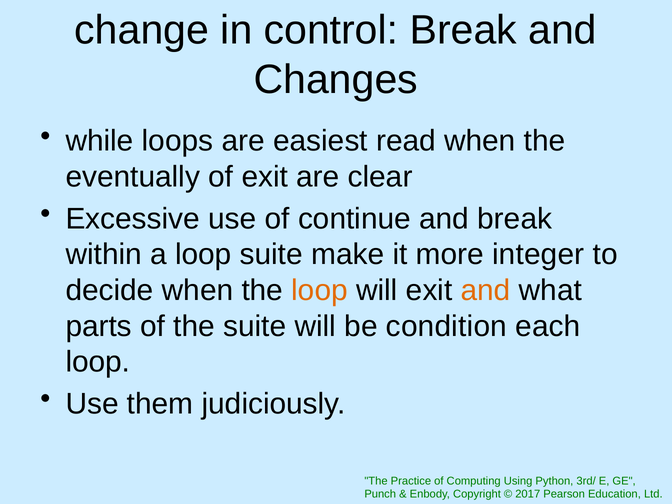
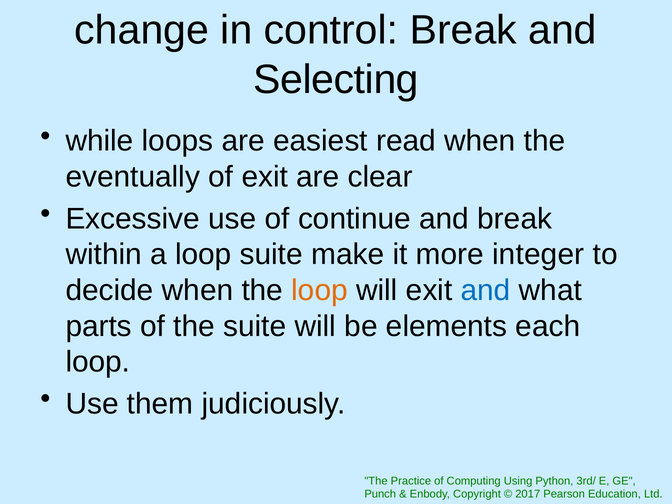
Changes: Changes -> Selecting (336, 80)
and colour: orange -> blue (486, 290)
condition: condition -> elements (447, 326)
